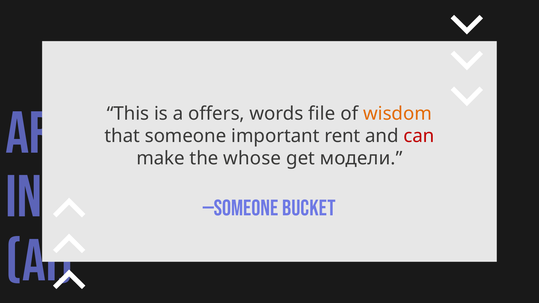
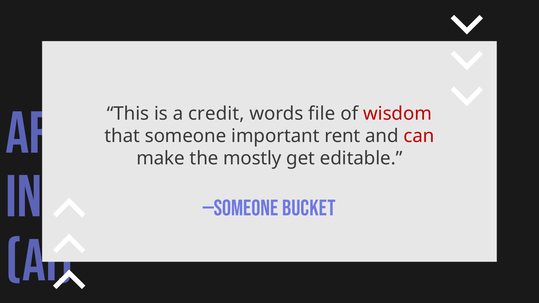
offers: offers -> credit (216, 114)
wisdom colour: orange -> red (398, 114)
whose: whose -> mostly (252, 159)
модели: модели -> editable (361, 159)
